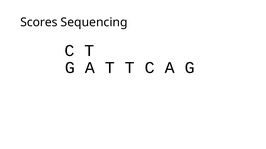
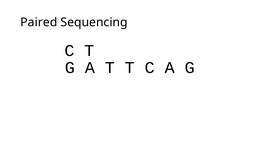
Scores: Scores -> Paired (39, 22)
